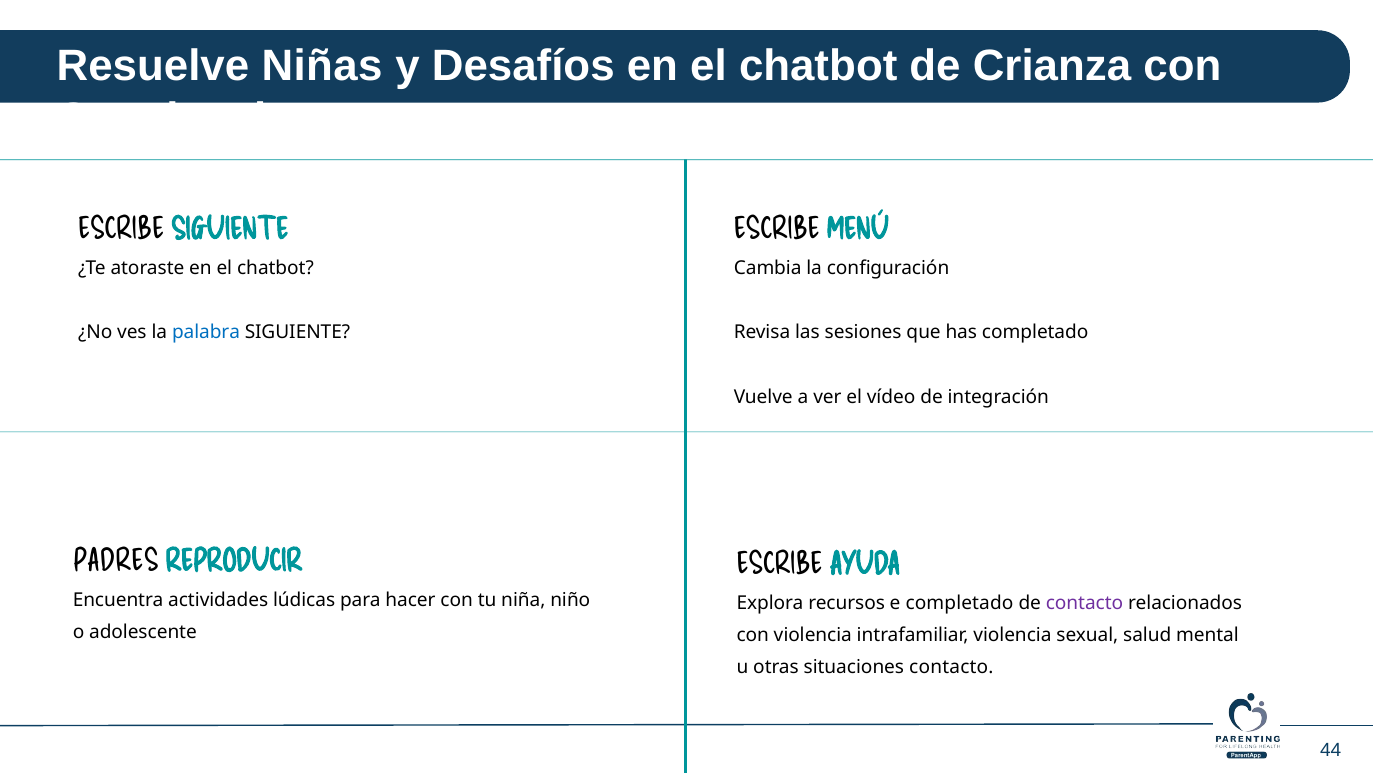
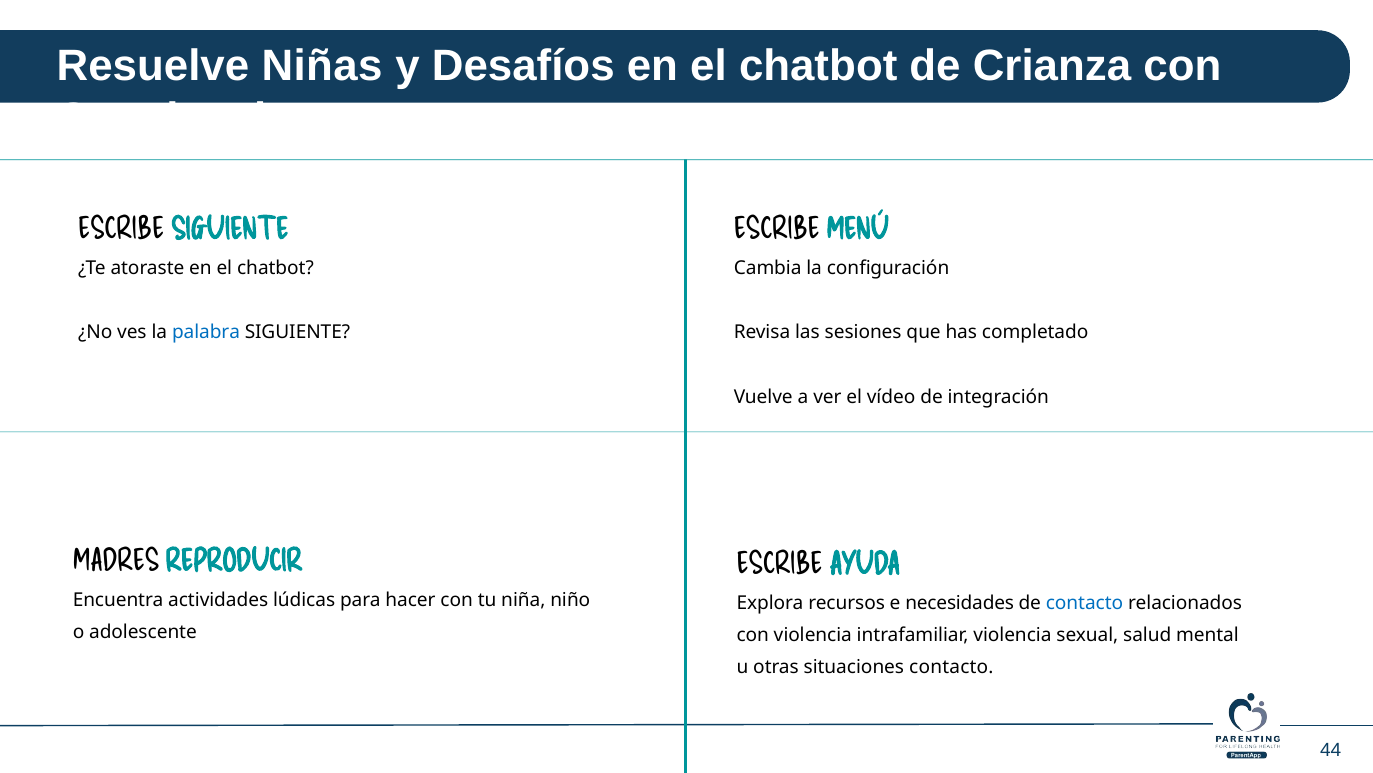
PADRES: PADRES -> MADRES (116, 561)
e completado: completado -> necesidades (960, 603)
contacto colour: purple -> blue (1084, 603)
